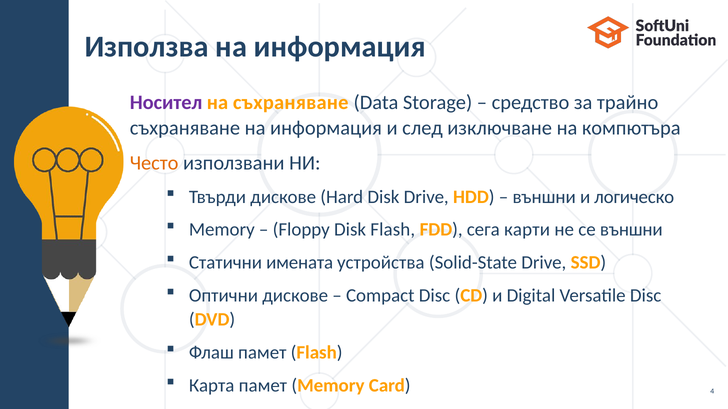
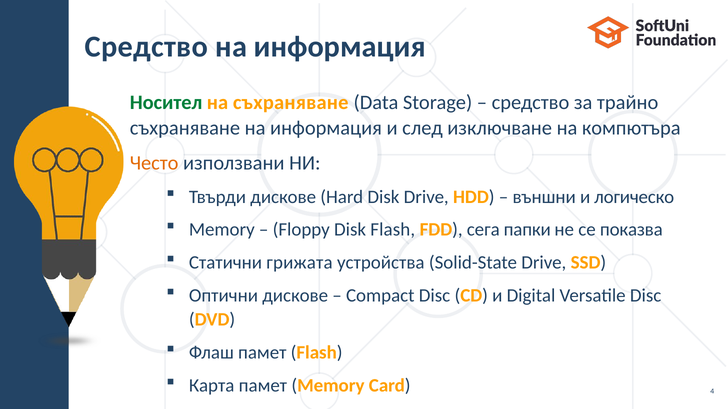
Използва: Използва -> Средство (146, 47)
Носител colour: purple -> green (166, 102)
карти: карти -> папки (527, 230)
се външни: външни -> показва (631, 230)
имената: имената -> грижата (299, 263)
